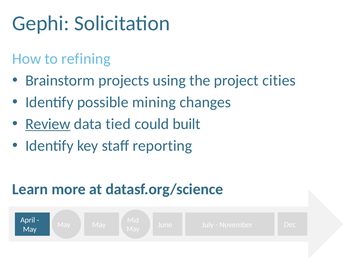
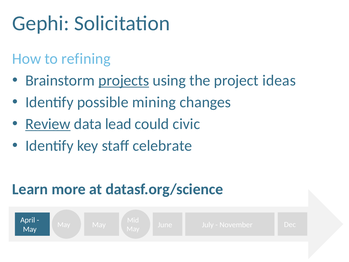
projects underline: none -> present (124, 80)
cities: cities -> ideas (279, 80)
tied: tied -> lead (118, 124)
built: built -> civic (186, 124)
reporting: reporting -> celebrate (162, 146)
